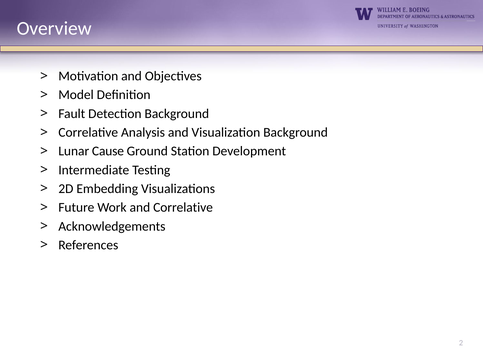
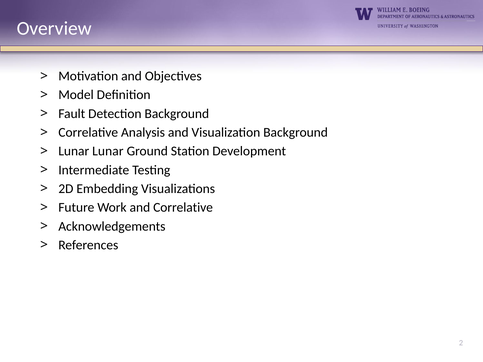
Lunar Cause: Cause -> Lunar (108, 151)
